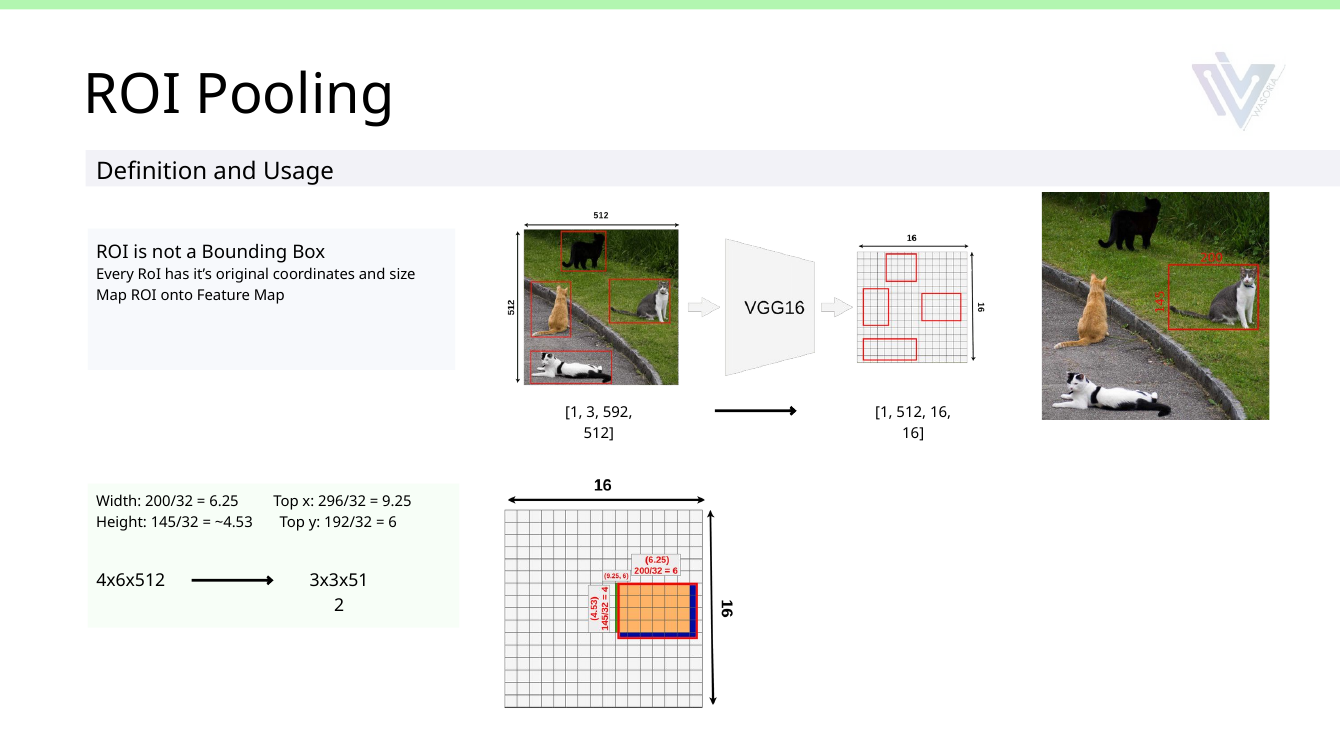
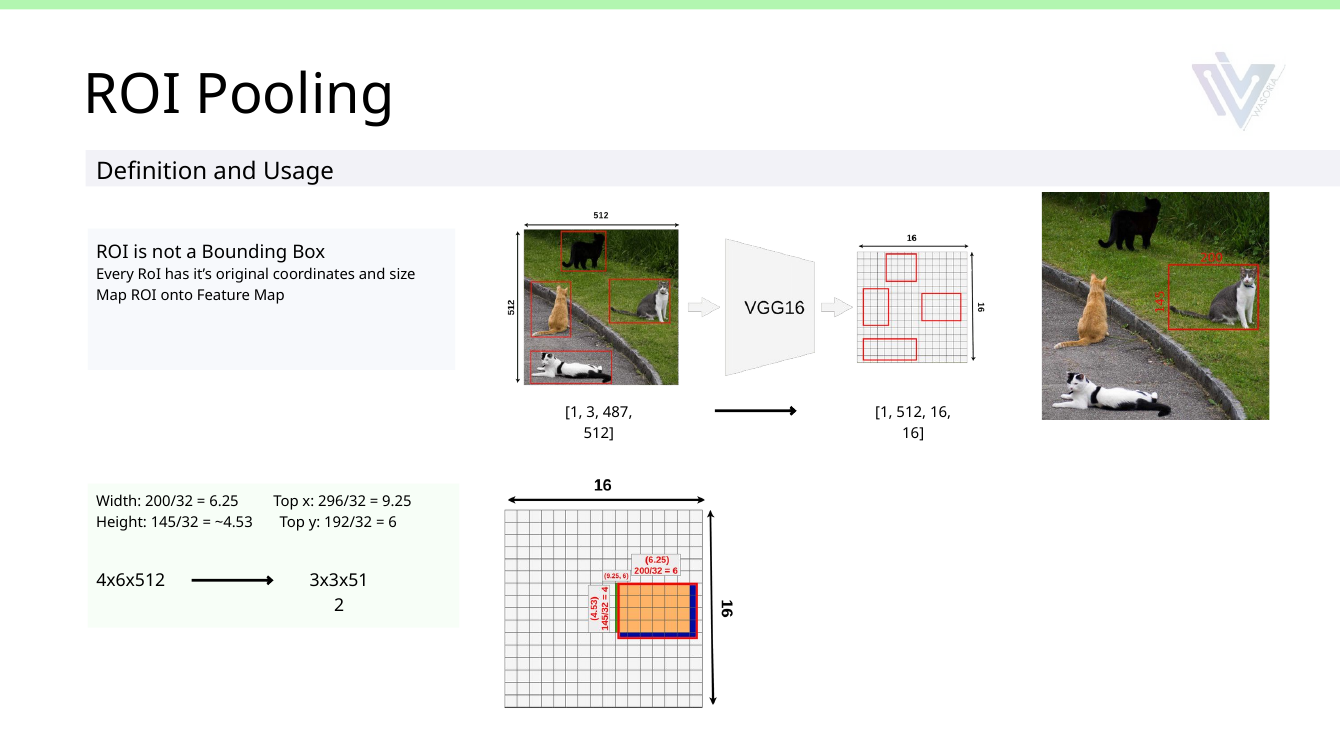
592: 592 -> 487 (618, 413)
